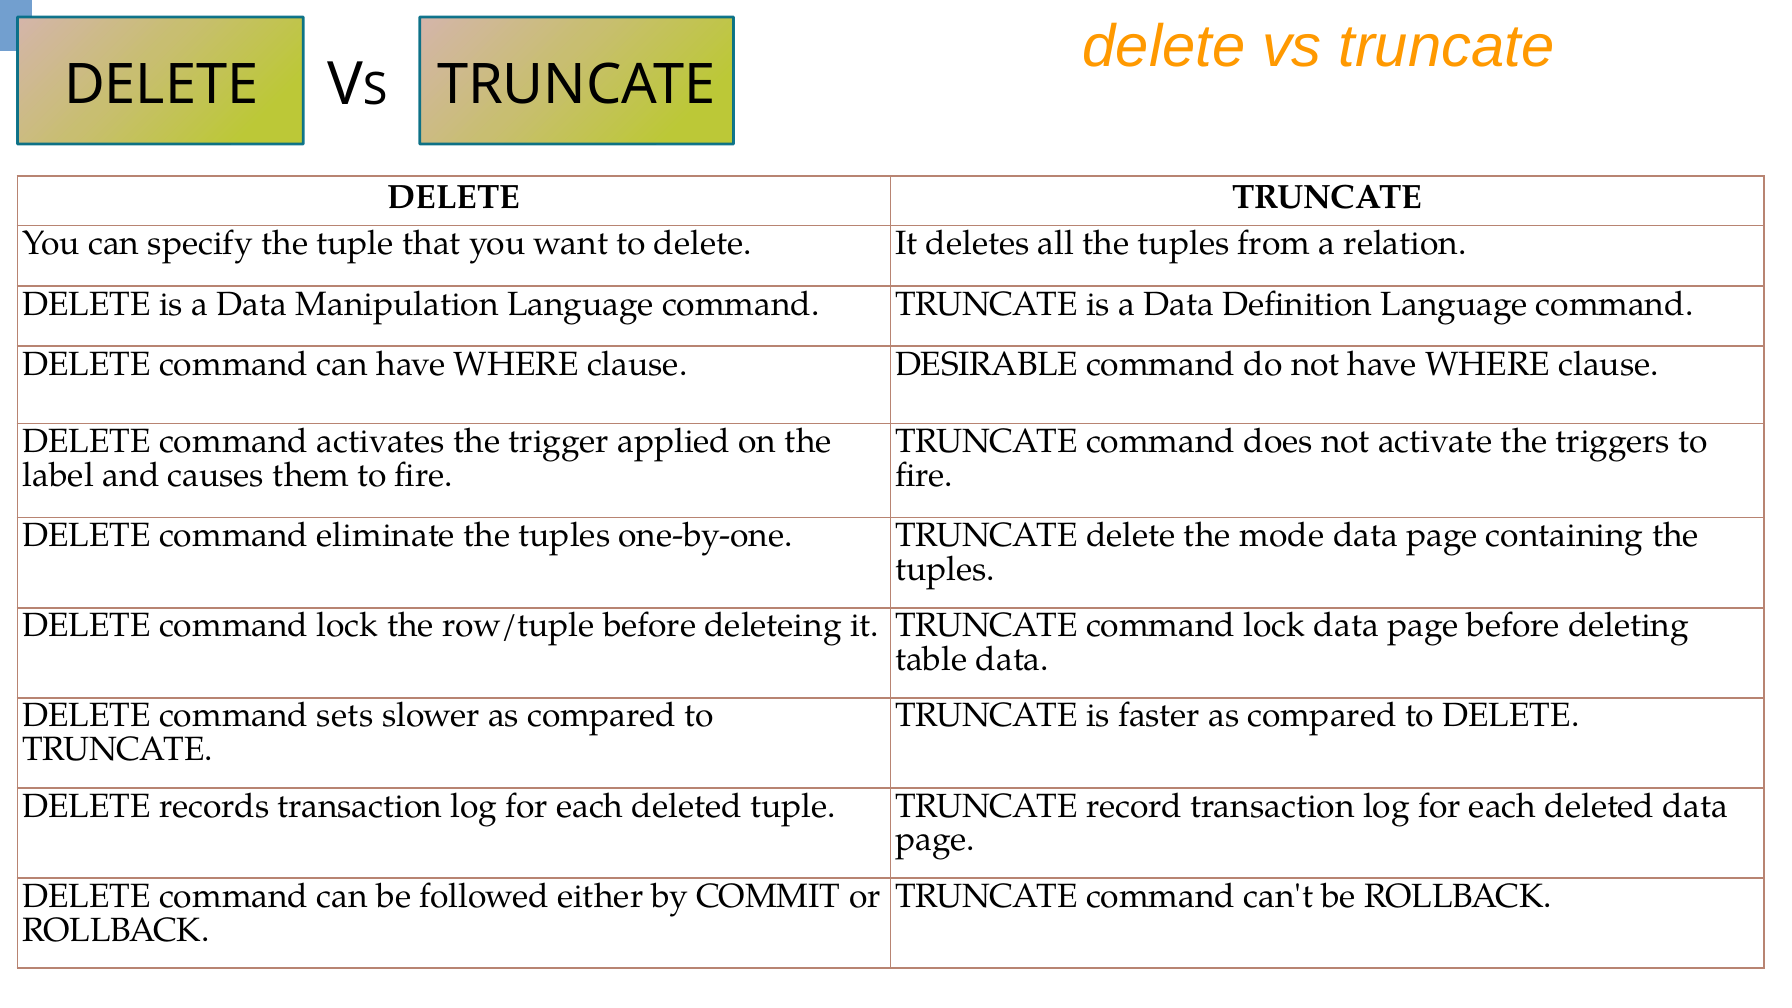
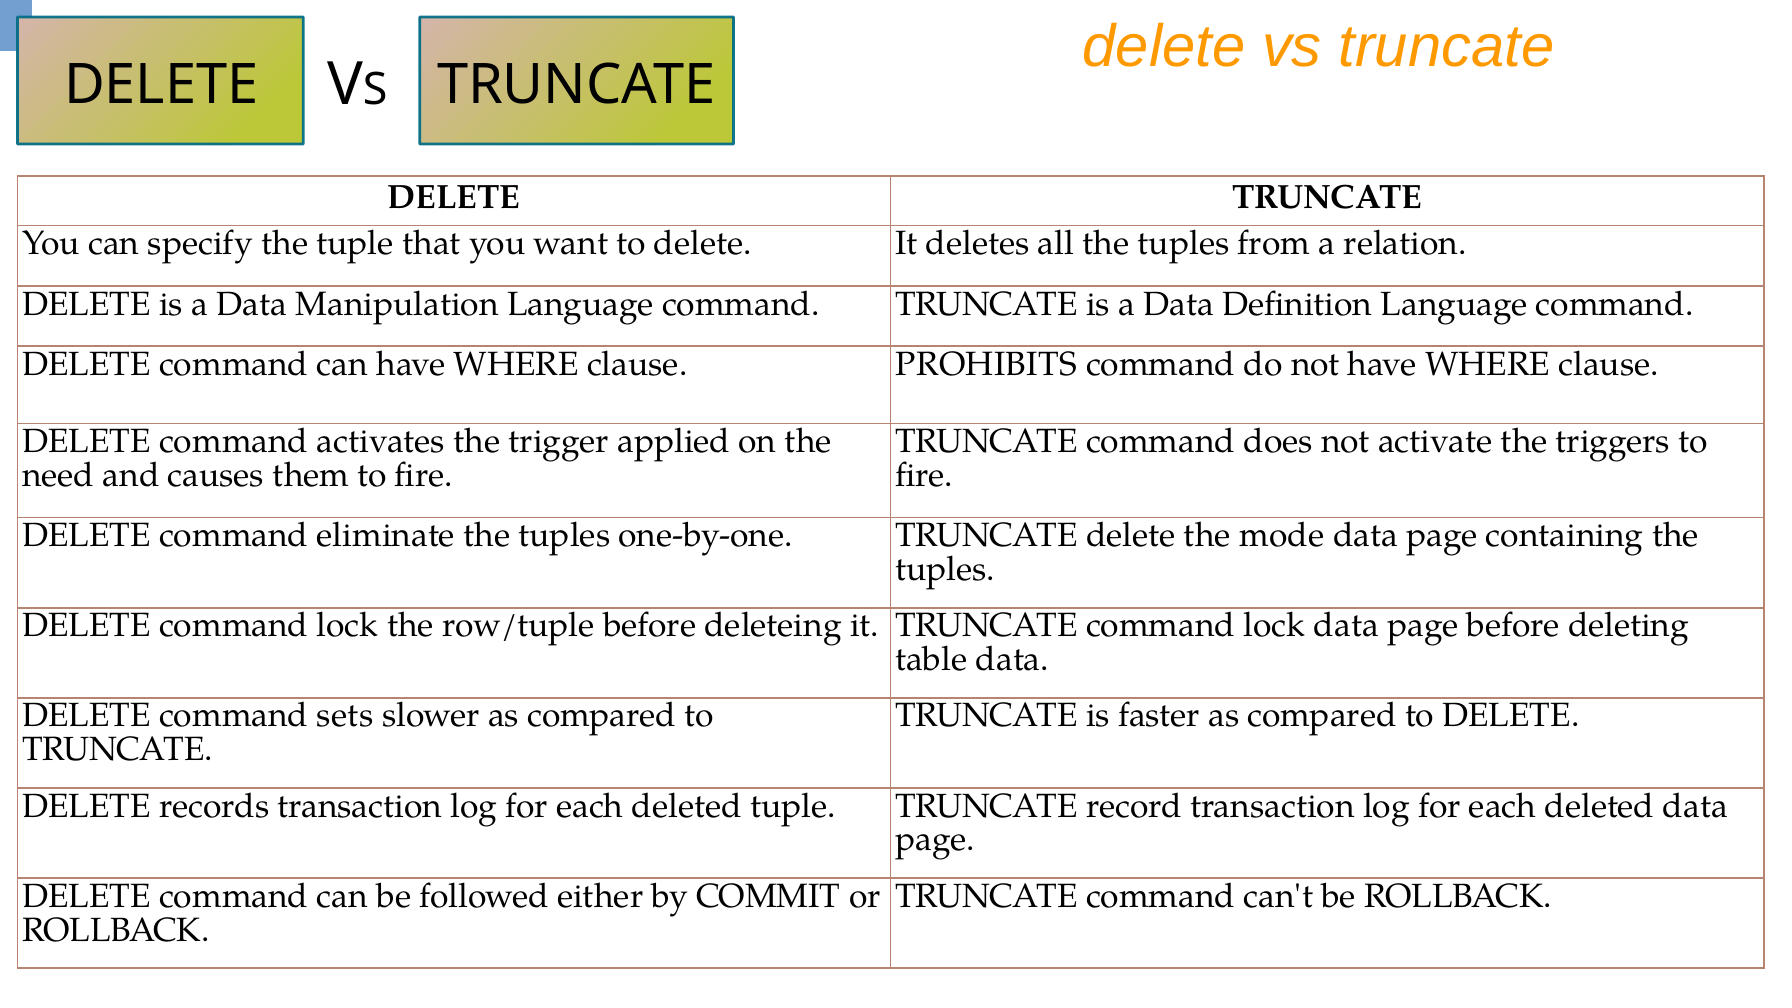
DESIRABLE: DESIRABLE -> PROHIBITS (986, 364)
label: label -> need (58, 475)
